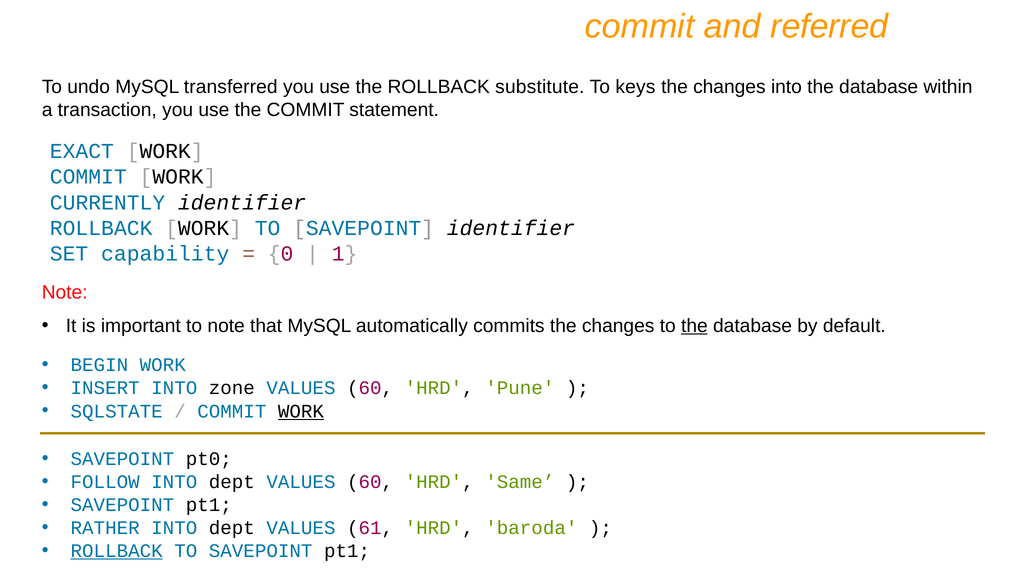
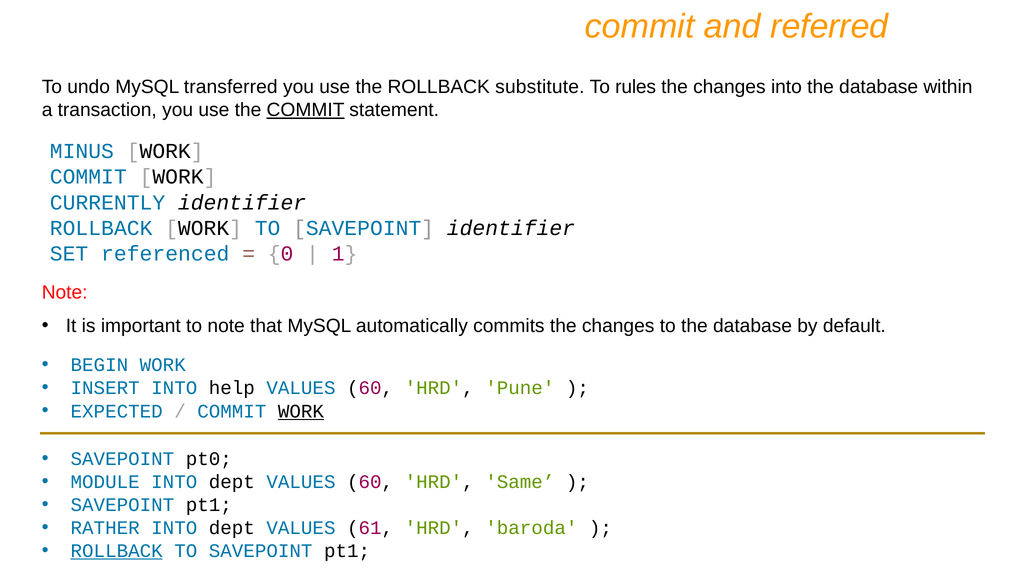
keys: keys -> rules (636, 87)
COMMIT underline: none -> present (306, 110)
EXACT: EXACT -> MINUS (82, 151)
capability: capability -> referenced (165, 254)
the underline: present -> none (694, 326)
zone: zone -> help (232, 388)
SQLSTATE: SQLSTATE -> EXPECTED (117, 411)
FOLLOW: FOLLOW -> MODULE (105, 482)
